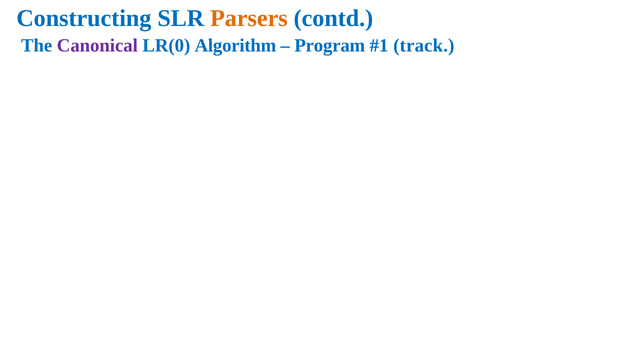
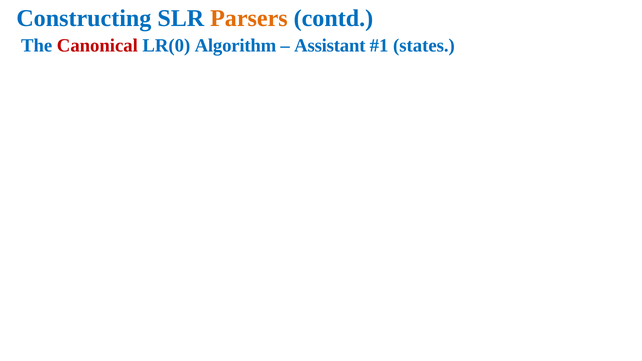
Canonical colour: purple -> red (97, 45)
Program: Program -> Assistant (330, 45)
track: track -> states (424, 45)
